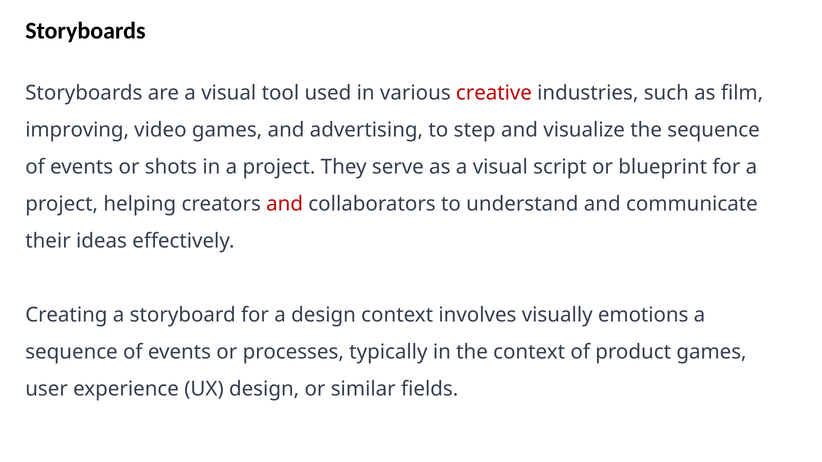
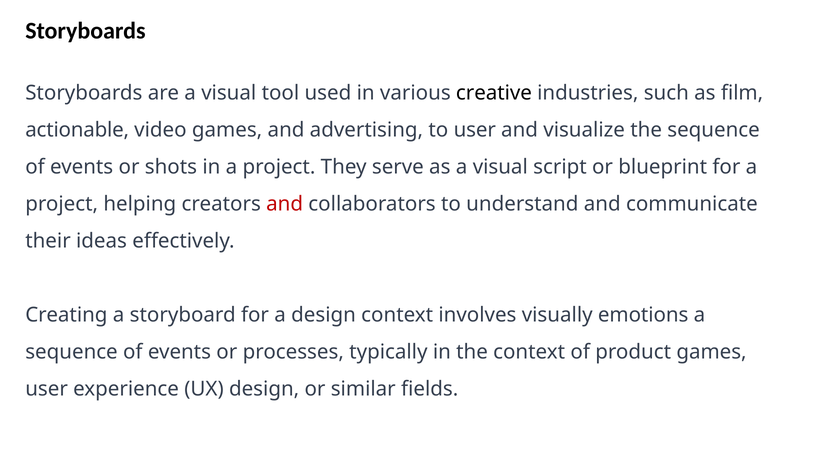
creative colour: red -> black (494, 93)
improving: improving -> actionable (77, 130)
to step: step -> user (475, 130)
